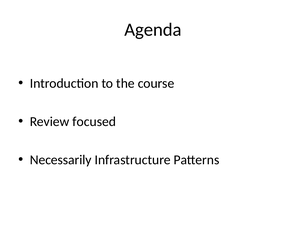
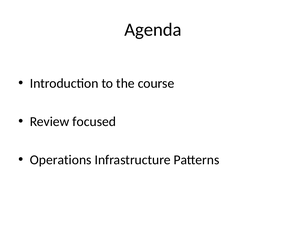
Necessarily: Necessarily -> Operations (61, 159)
